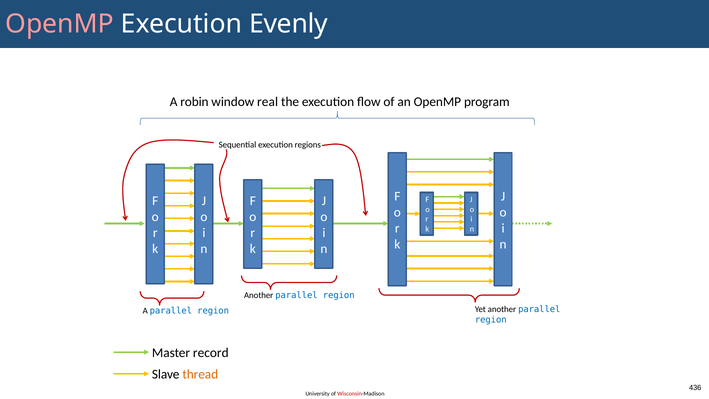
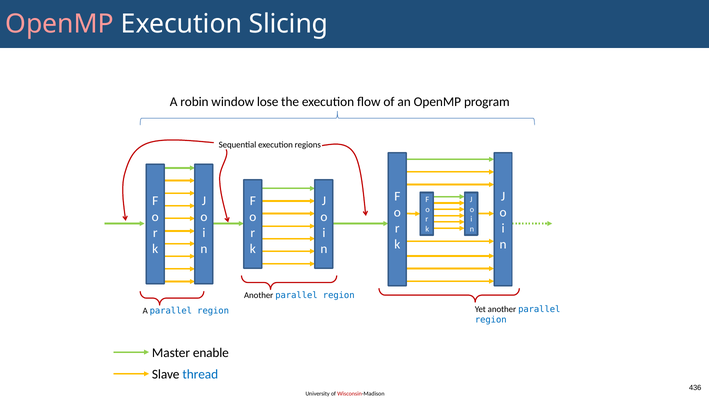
Evenly: Evenly -> Slicing (289, 24)
real: real -> lose (268, 102)
record: record -> enable (211, 353)
thread colour: orange -> blue (200, 374)
